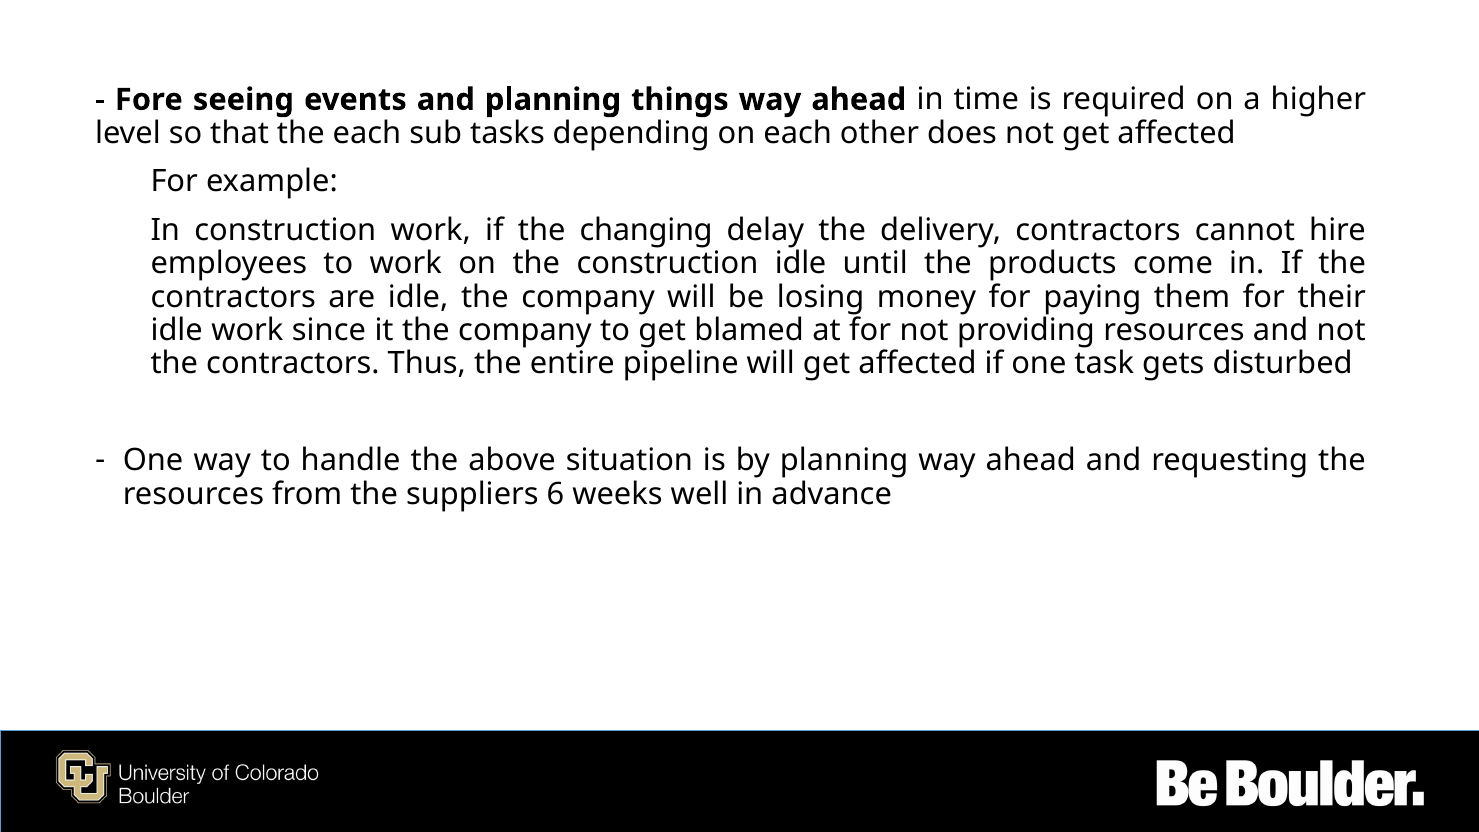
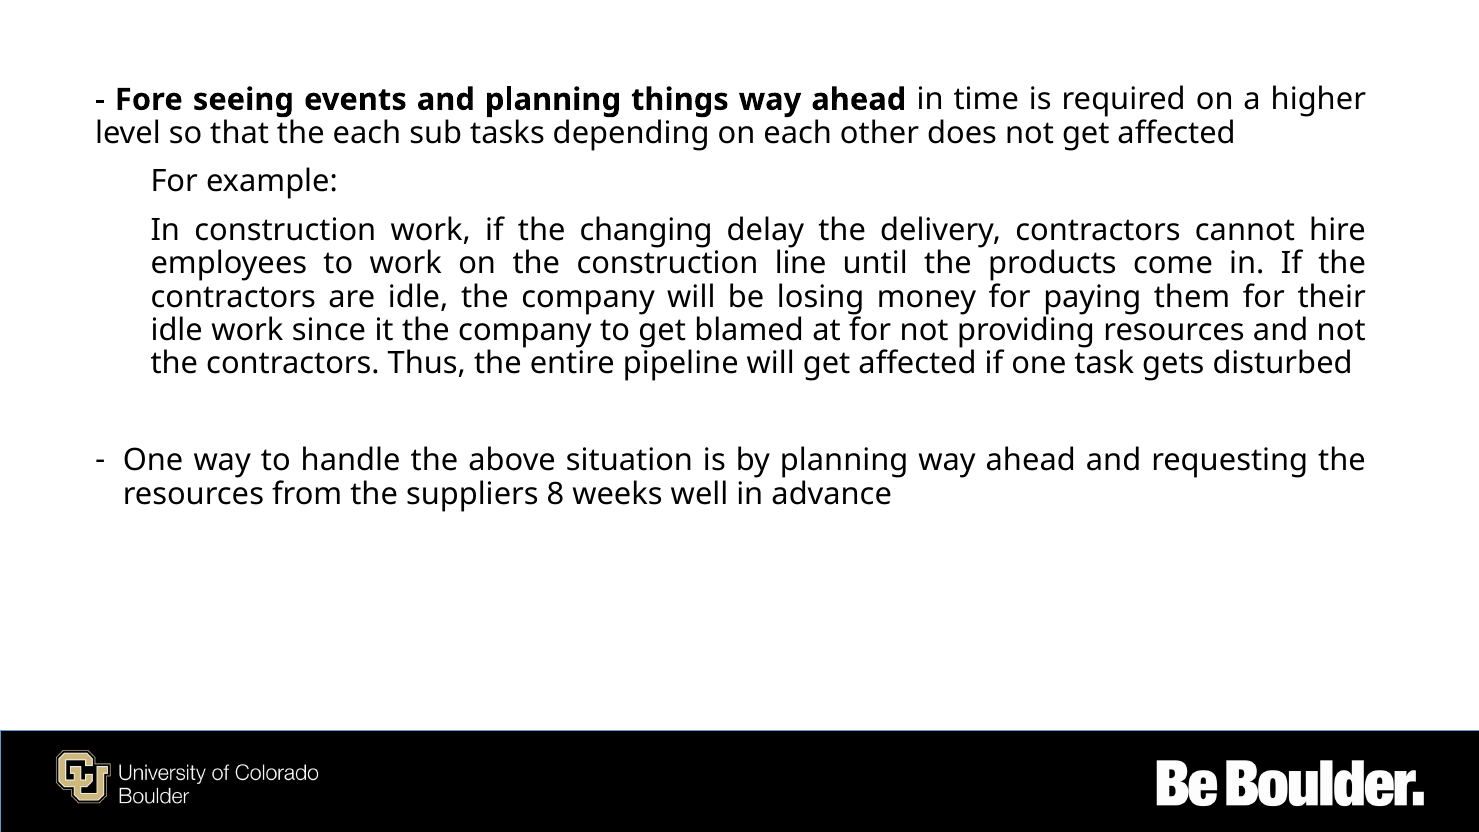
construction idle: idle -> line (801, 264)
6: 6 -> 8 (555, 494)
